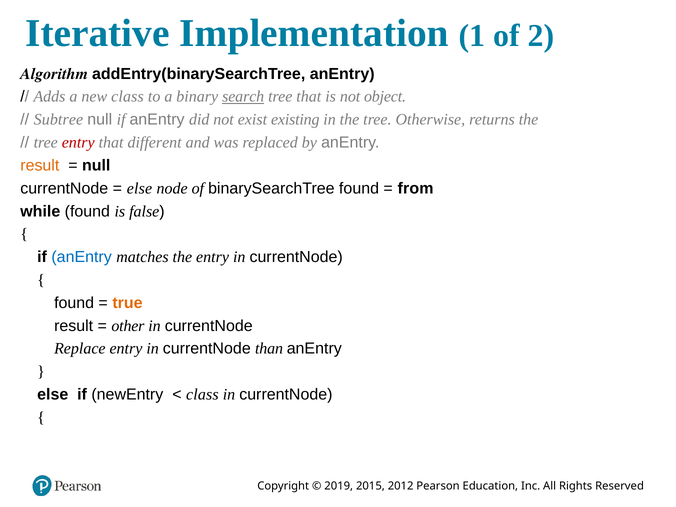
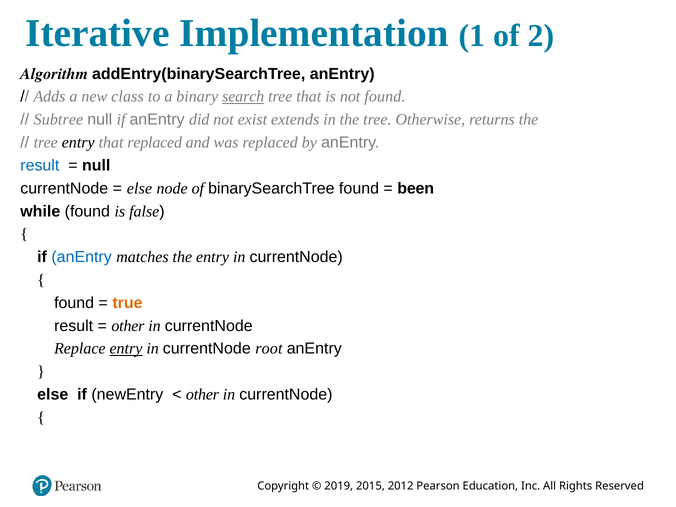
not object: object -> found (385, 97)
existing: existing -> extends (295, 120)
entry colour: red -> black (78, 142)
that different: different -> replaced (155, 142)
result colour: orange -> blue (40, 165)
from: from -> been (416, 188)
entry underline: none -> present (126, 349)
than: than -> root (269, 349)
class: class -> other (203, 395)
